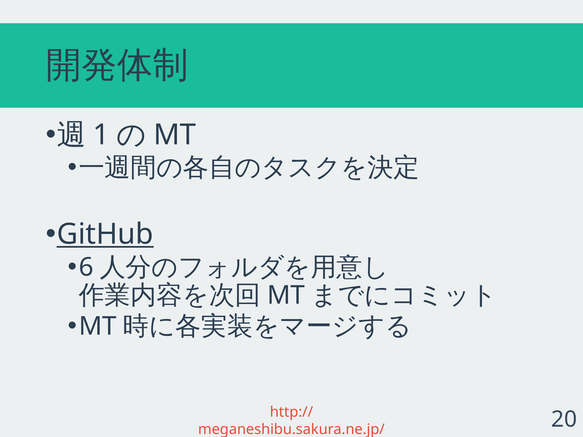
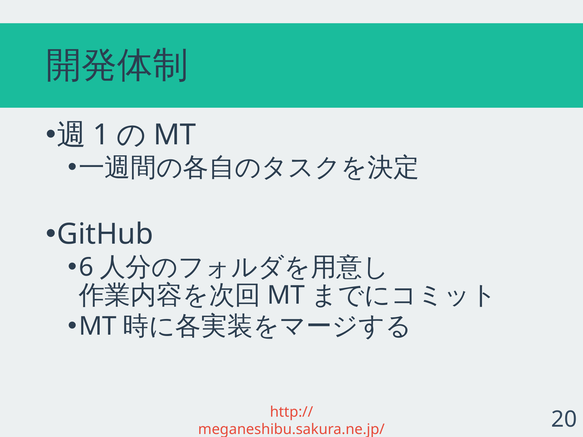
GitHub underline: present -> none (105, 234)
